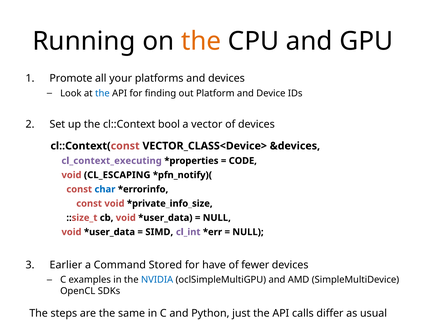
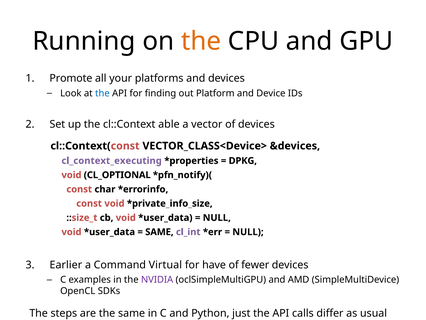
bool: bool -> able (169, 124)
CODE: CODE -> DPKG (243, 161)
CL_ESCAPING: CL_ESCAPING -> CL_OPTIONAL (117, 175)
char colour: blue -> black (105, 189)
SIMD: SIMD -> SAME (159, 232)
Stored: Stored -> Virtual (165, 265)
NVIDIA colour: blue -> purple (157, 279)
